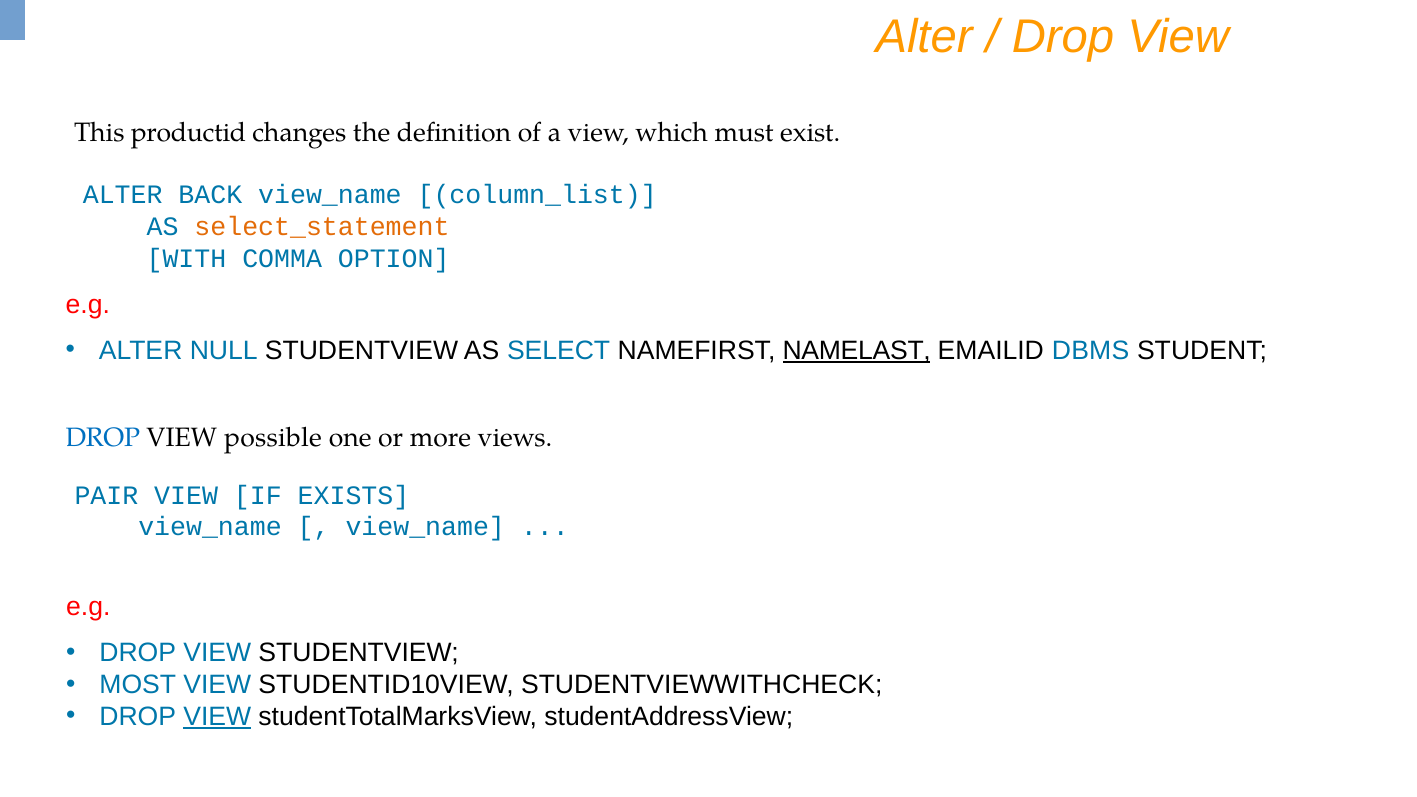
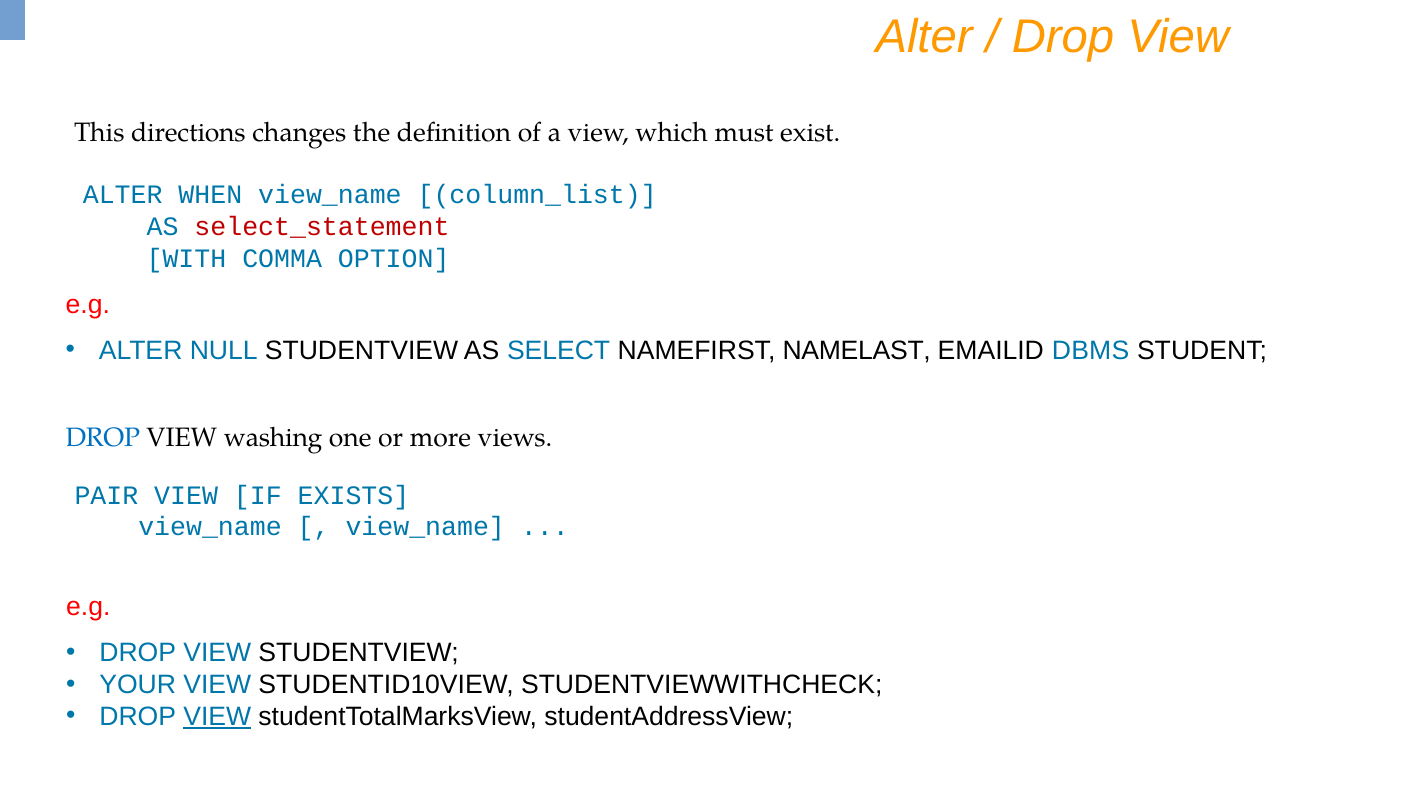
productid: productid -> directions (188, 133)
BACK: BACK -> WHEN (210, 195)
select_statement colour: orange -> red (322, 227)
NAMELAST underline: present -> none (857, 350)
possible: possible -> washing (273, 438)
MOST: MOST -> YOUR (138, 685)
